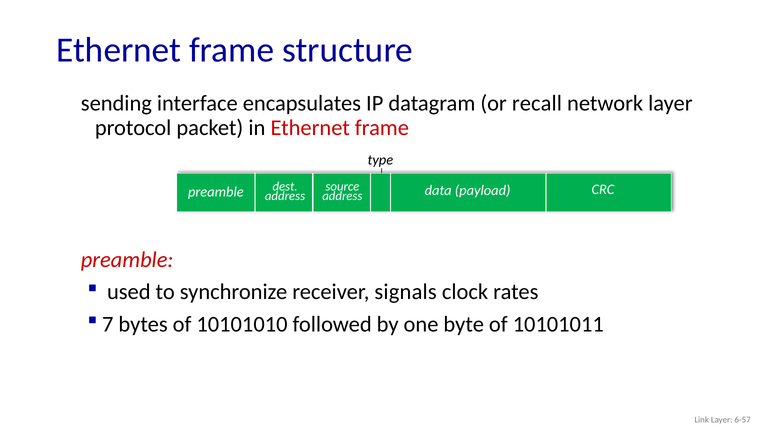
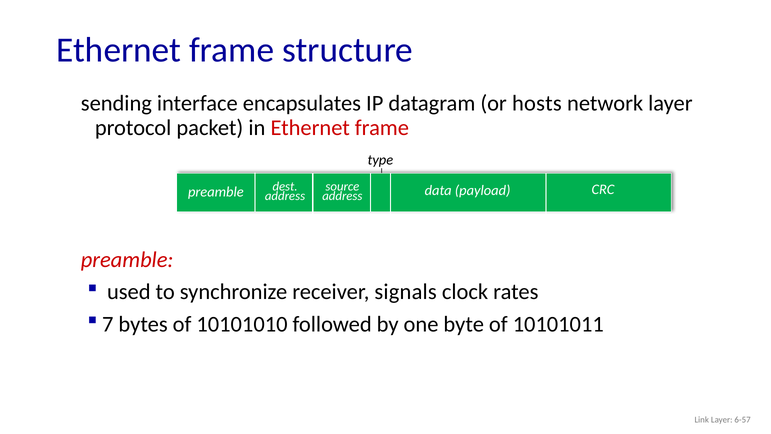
recall: recall -> hosts (537, 103)
